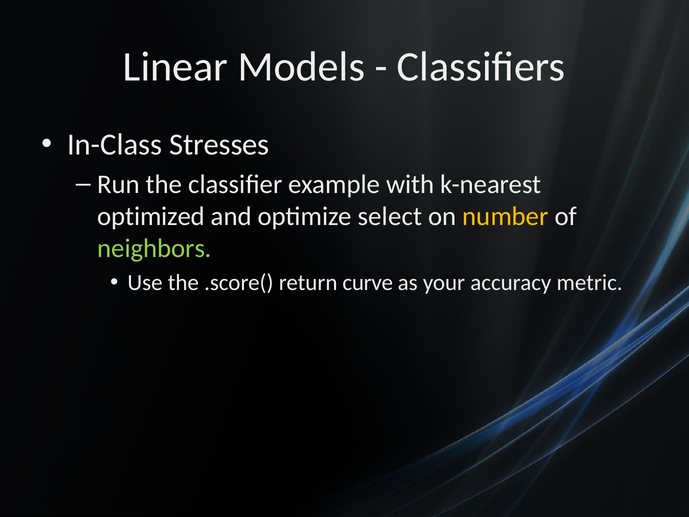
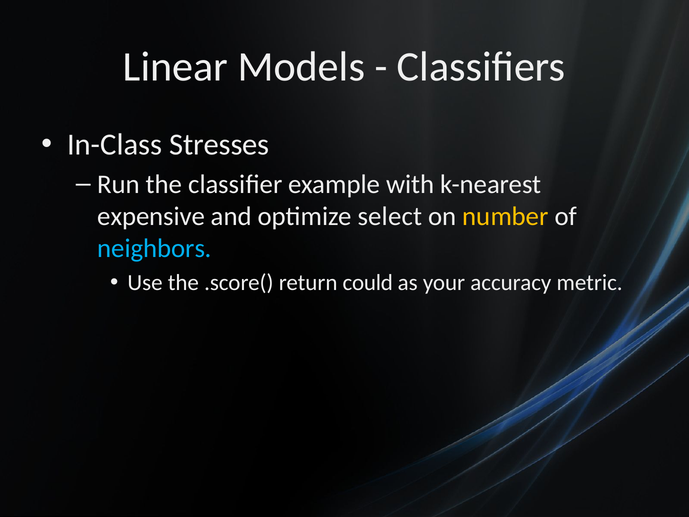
optimized: optimized -> expensive (151, 216)
neighbors colour: light green -> light blue (154, 248)
curve: curve -> could (368, 283)
